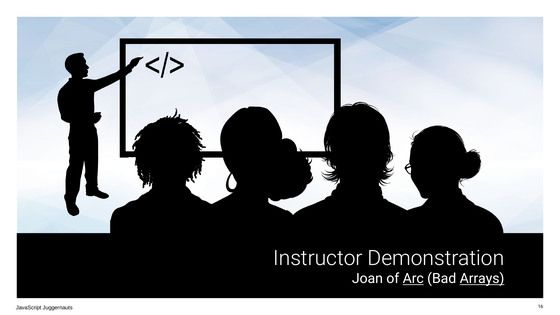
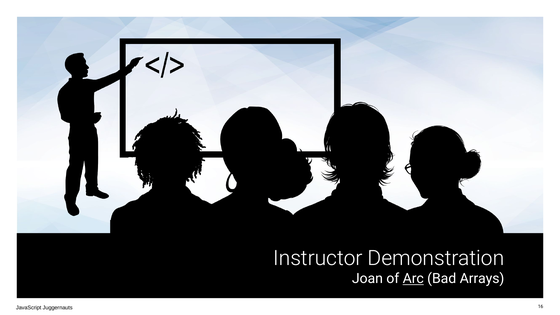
Arrays underline: present -> none (482, 279)
